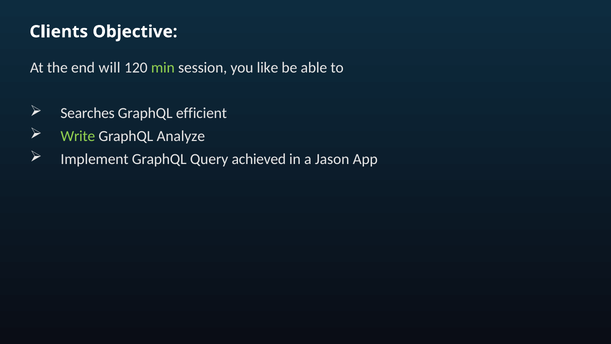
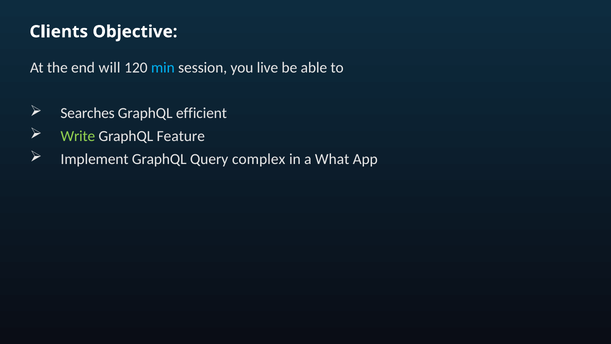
min colour: light green -> light blue (163, 67)
like: like -> live (268, 67)
Analyze: Analyze -> Feature (181, 136)
achieved: achieved -> complex (259, 159)
Jason: Jason -> What (332, 159)
